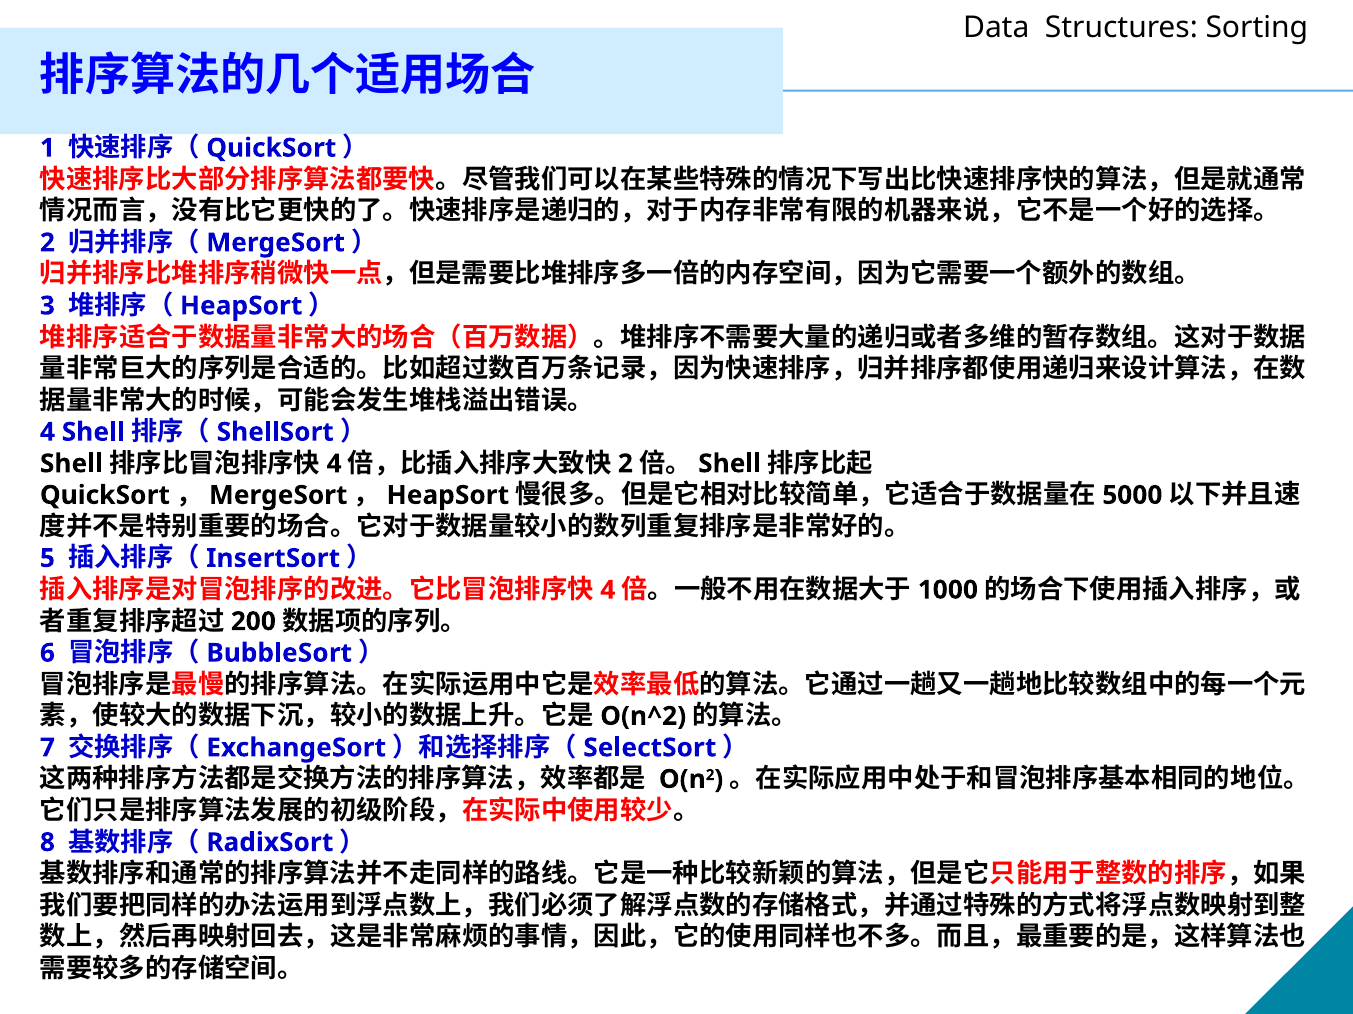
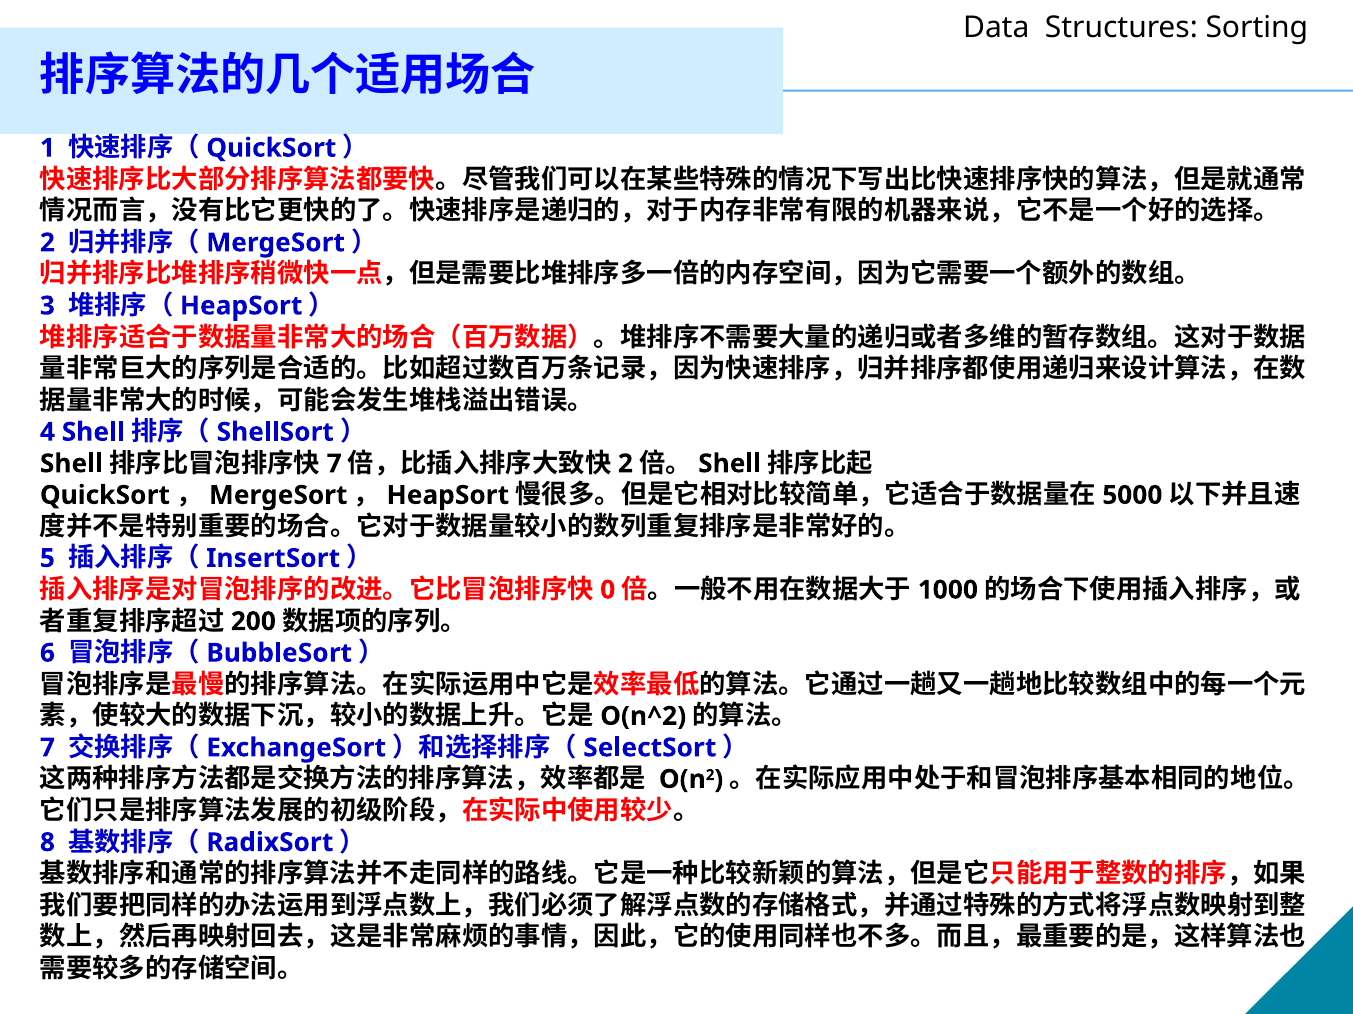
4: 4 -> 7 (334, 464)
4: 4 -> 0 (608, 590)
